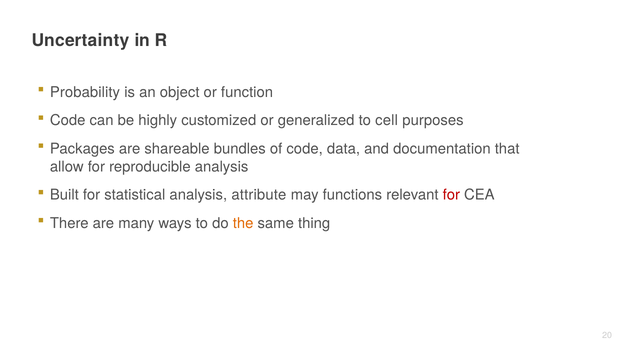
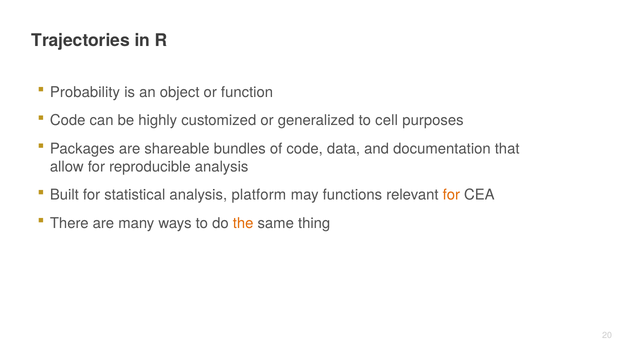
Uncertainty: Uncertainty -> Trajectories (81, 41)
attribute: attribute -> platform (259, 195)
for colour: red -> orange (451, 195)
